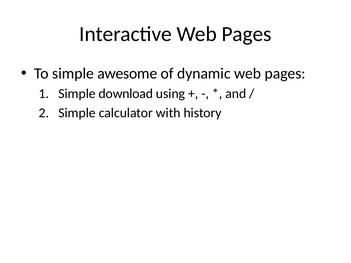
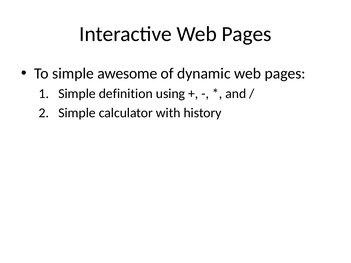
download: download -> definition (126, 94)
